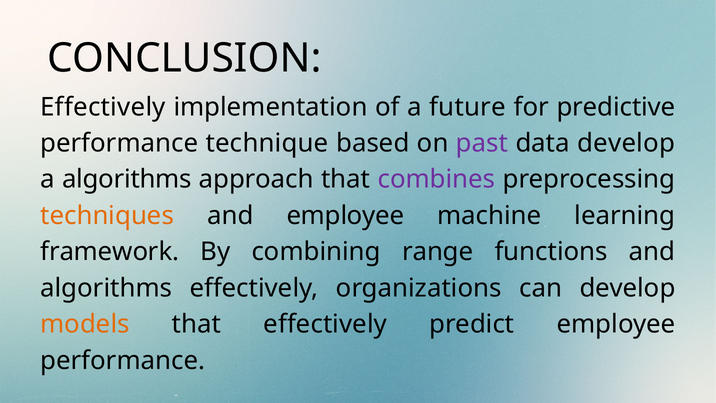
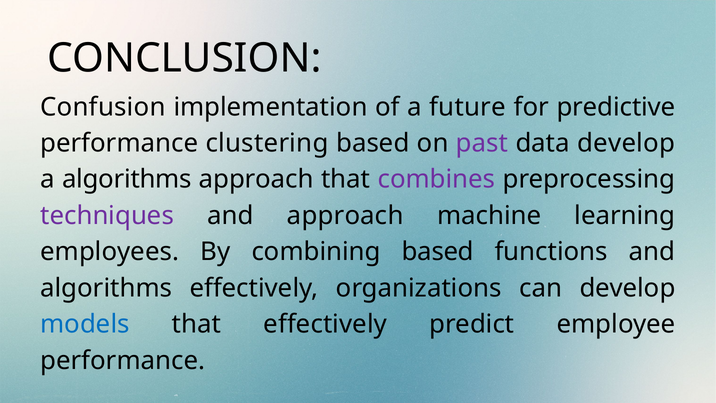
Effectively: Effectively -> Confusion (103, 107)
technique: technique -> clustering (267, 143)
techniques colour: orange -> purple (107, 216)
and employee: employee -> approach (345, 216)
framework: framework -> employees (110, 252)
combining range: range -> based (438, 252)
models colour: orange -> blue (85, 324)
